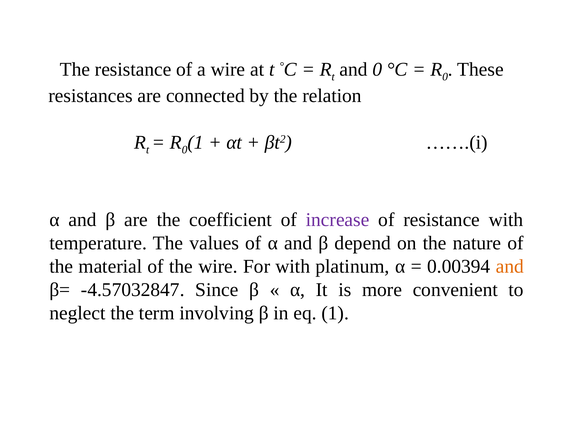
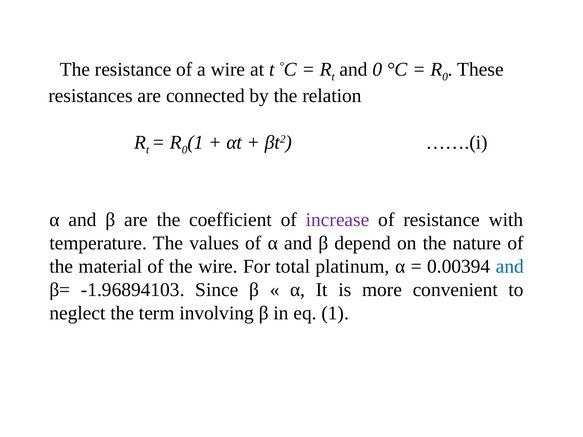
For with: with -> total (293, 267)
and colour: orange -> blue (510, 267)
-4.57032847: -4.57032847 -> -1.96894103 (133, 290)
